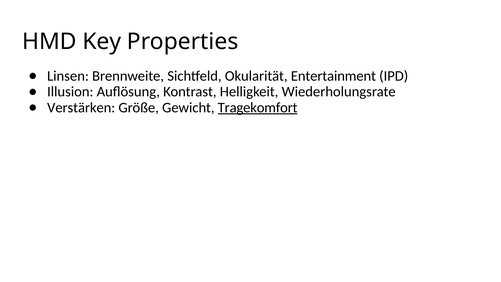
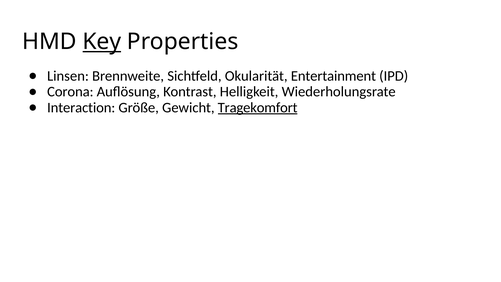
Key underline: none -> present (102, 42)
Illusion: Illusion -> Corona (70, 92)
Verstärken: Verstärken -> Interaction (81, 108)
